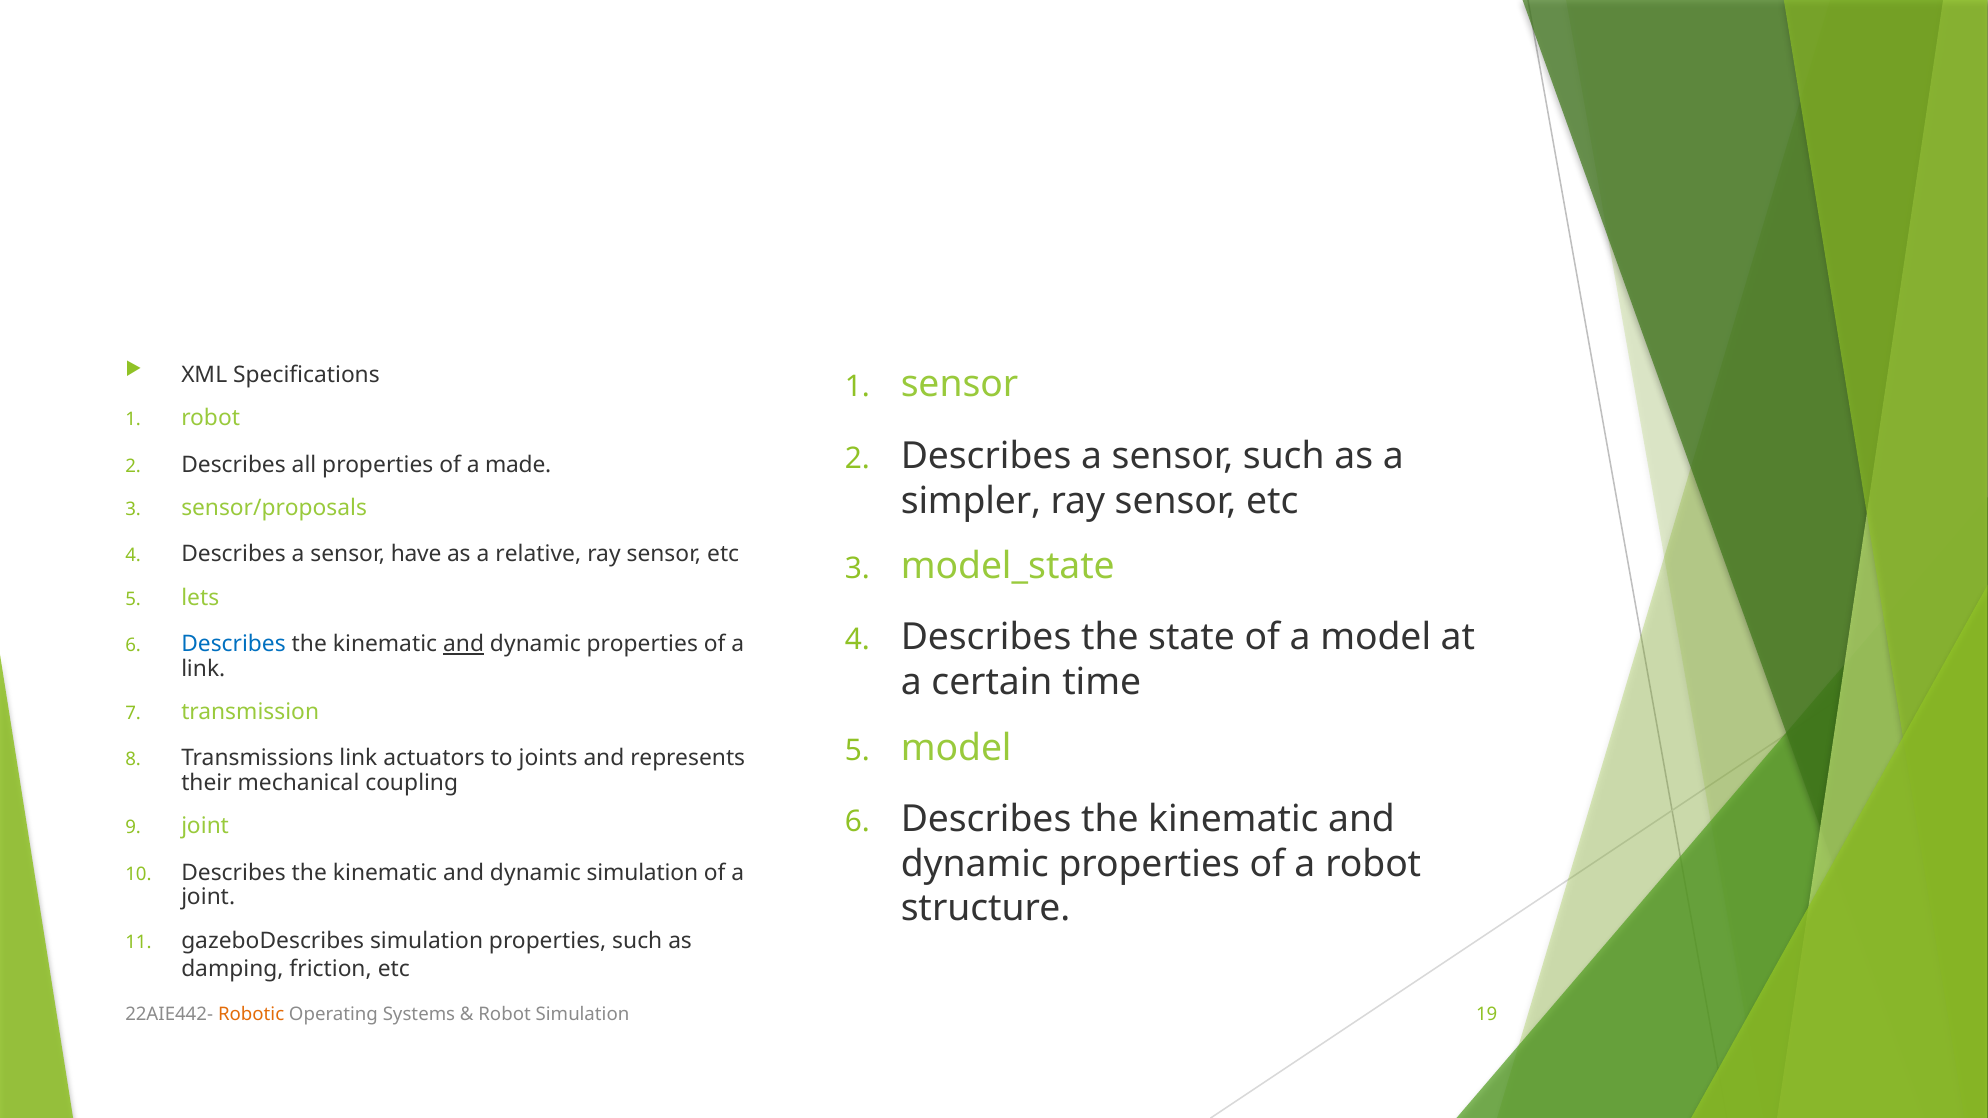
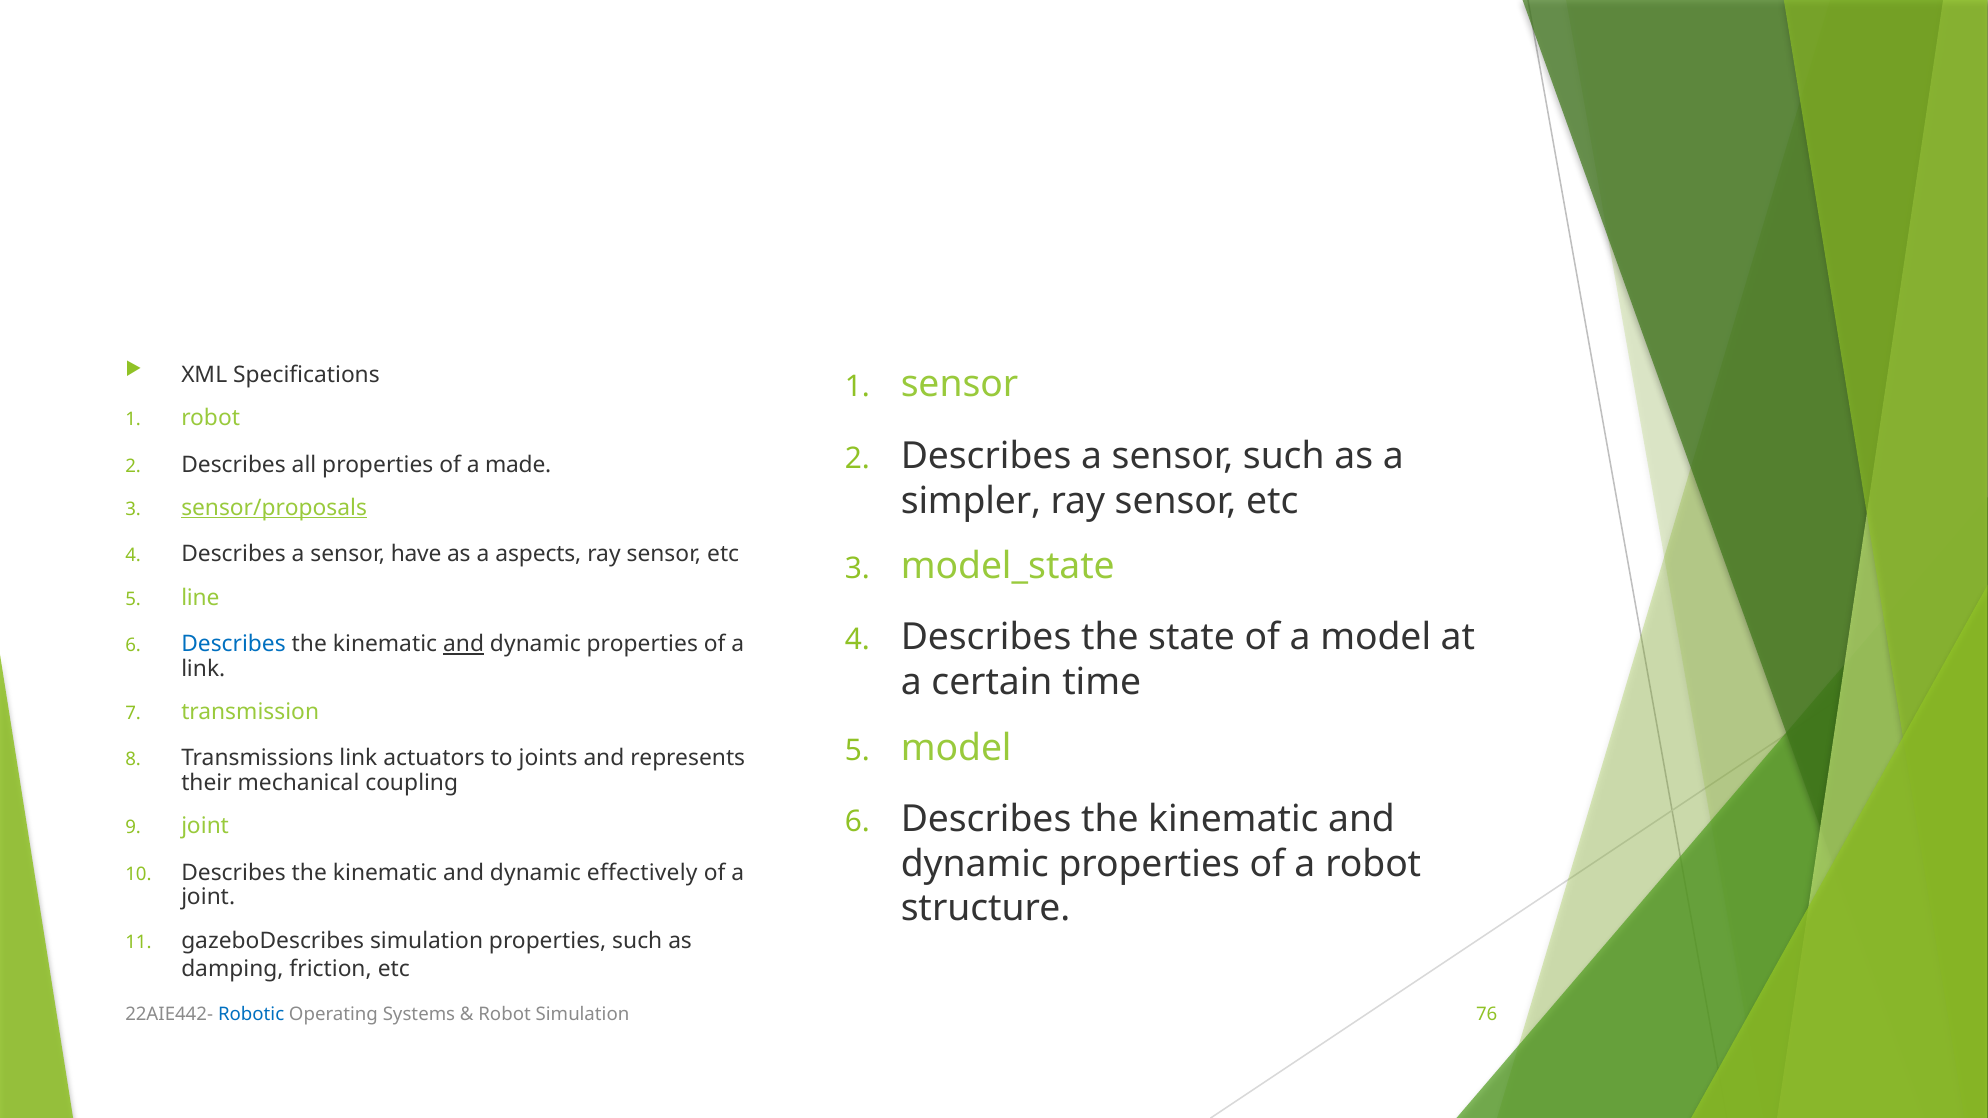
sensor/proposals underline: none -> present (274, 508)
relative: relative -> aspects (538, 555)
lets: lets -> line (200, 598)
dynamic simulation: simulation -> effectively (642, 873)
Robotic colour: orange -> blue (251, 1015)
19: 19 -> 76 (1487, 1015)
